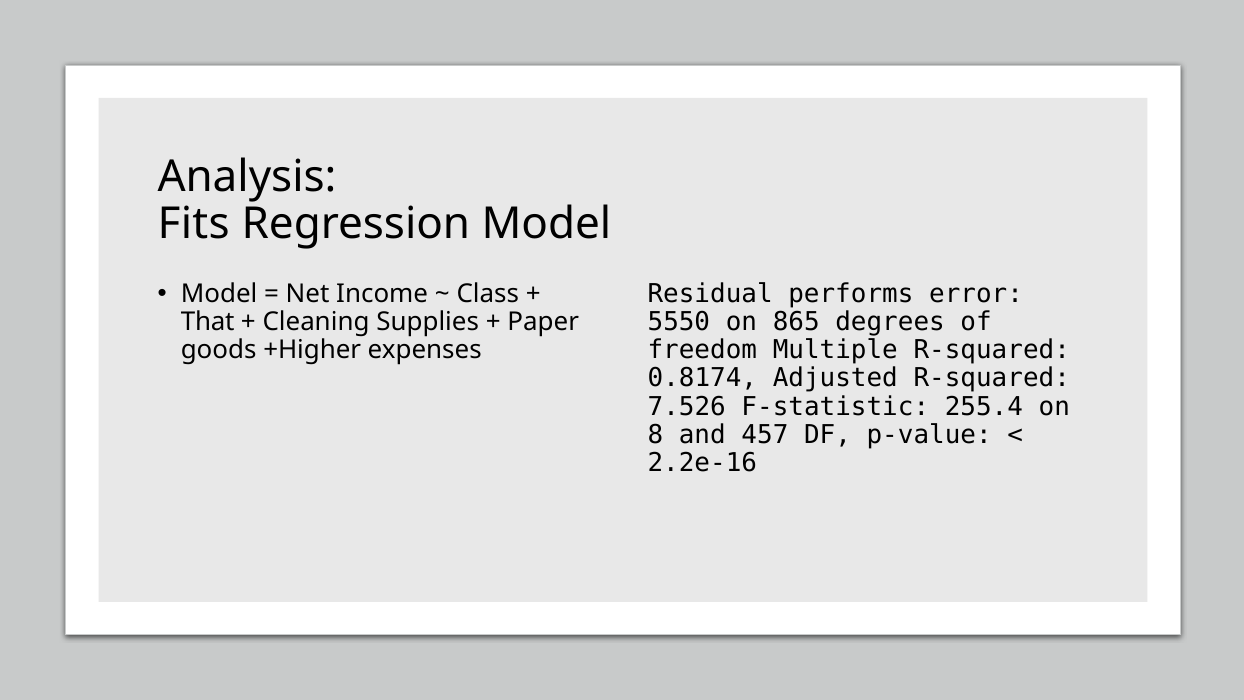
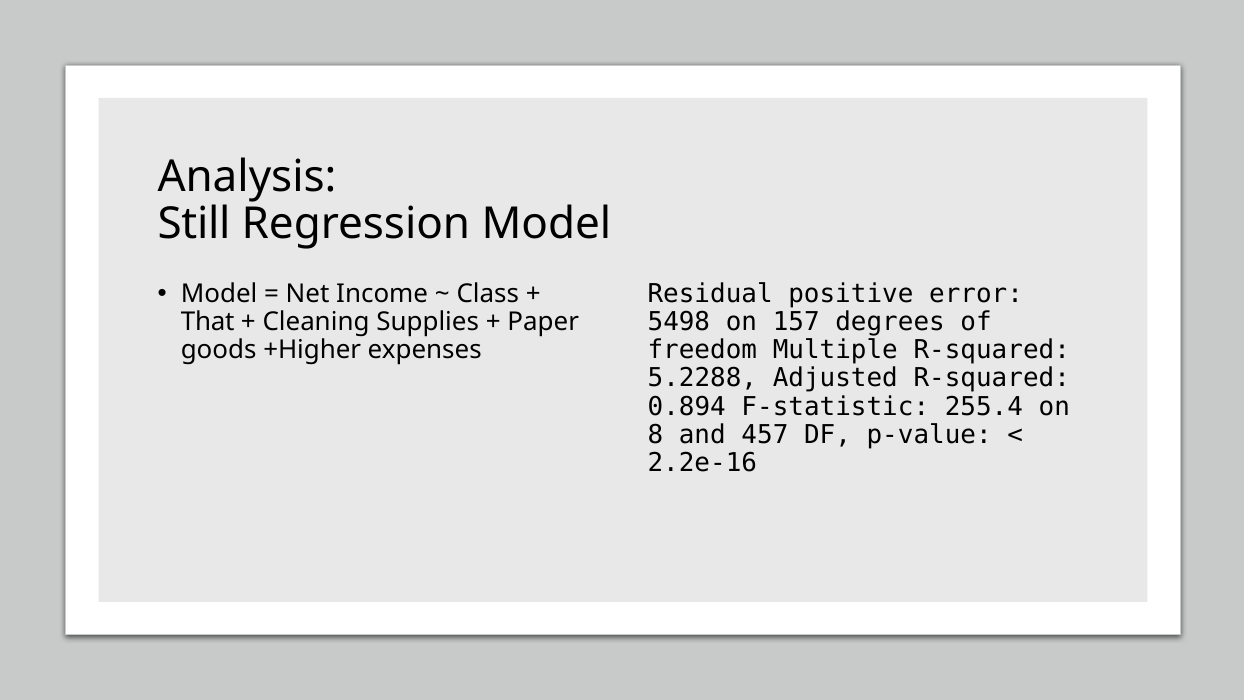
Fits: Fits -> Still (194, 224)
performs: performs -> positive (851, 294)
5550: 5550 -> 5498 (679, 322)
865: 865 -> 157 (796, 322)
0.8174: 0.8174 -> 5.2288 (702, 378)
7.526: 7.526 -> 0.894 (687, 406)
